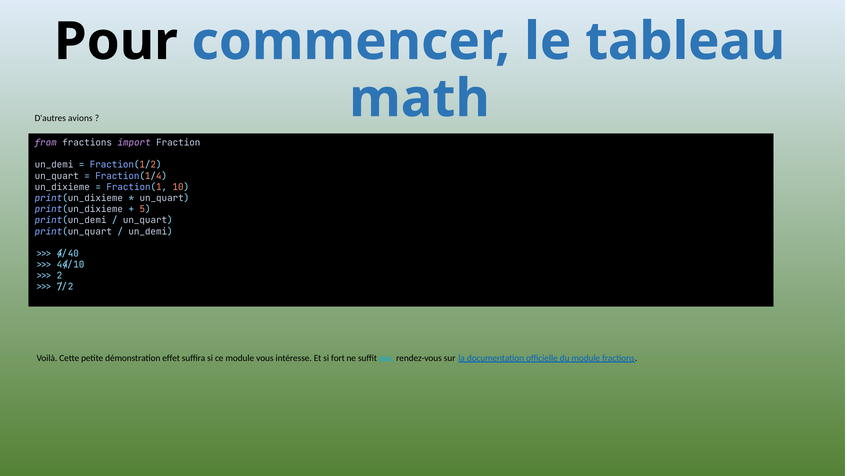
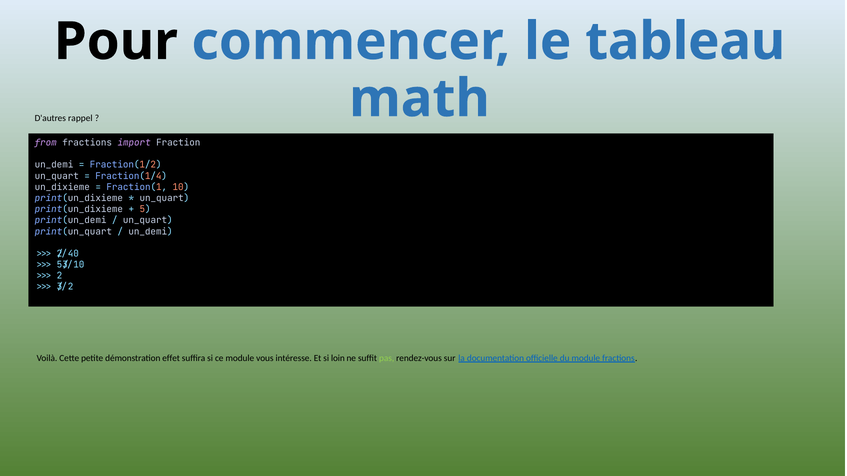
avions: avions -> rappel (80, 119)
4/40: 4/40 -> 2/40 (68, 254)
44/10: 44/10 -> 53/10 (71, 265)
7/2: 7/2 -> 3/2 (65, 287)
fort: fort -> loin (338, 358)
pas colour: light blue -> light green (387, 358)
